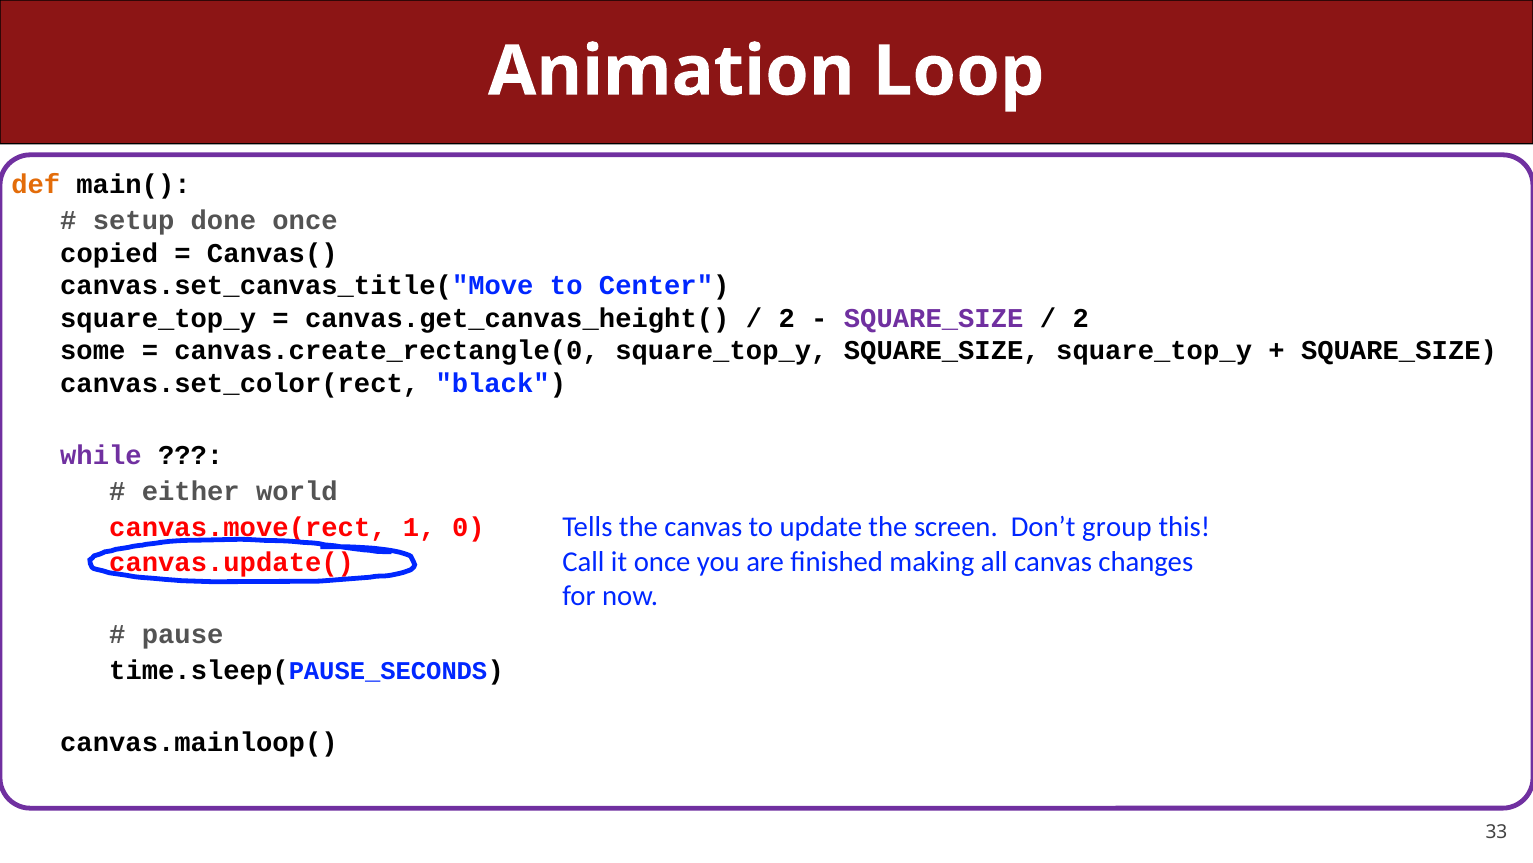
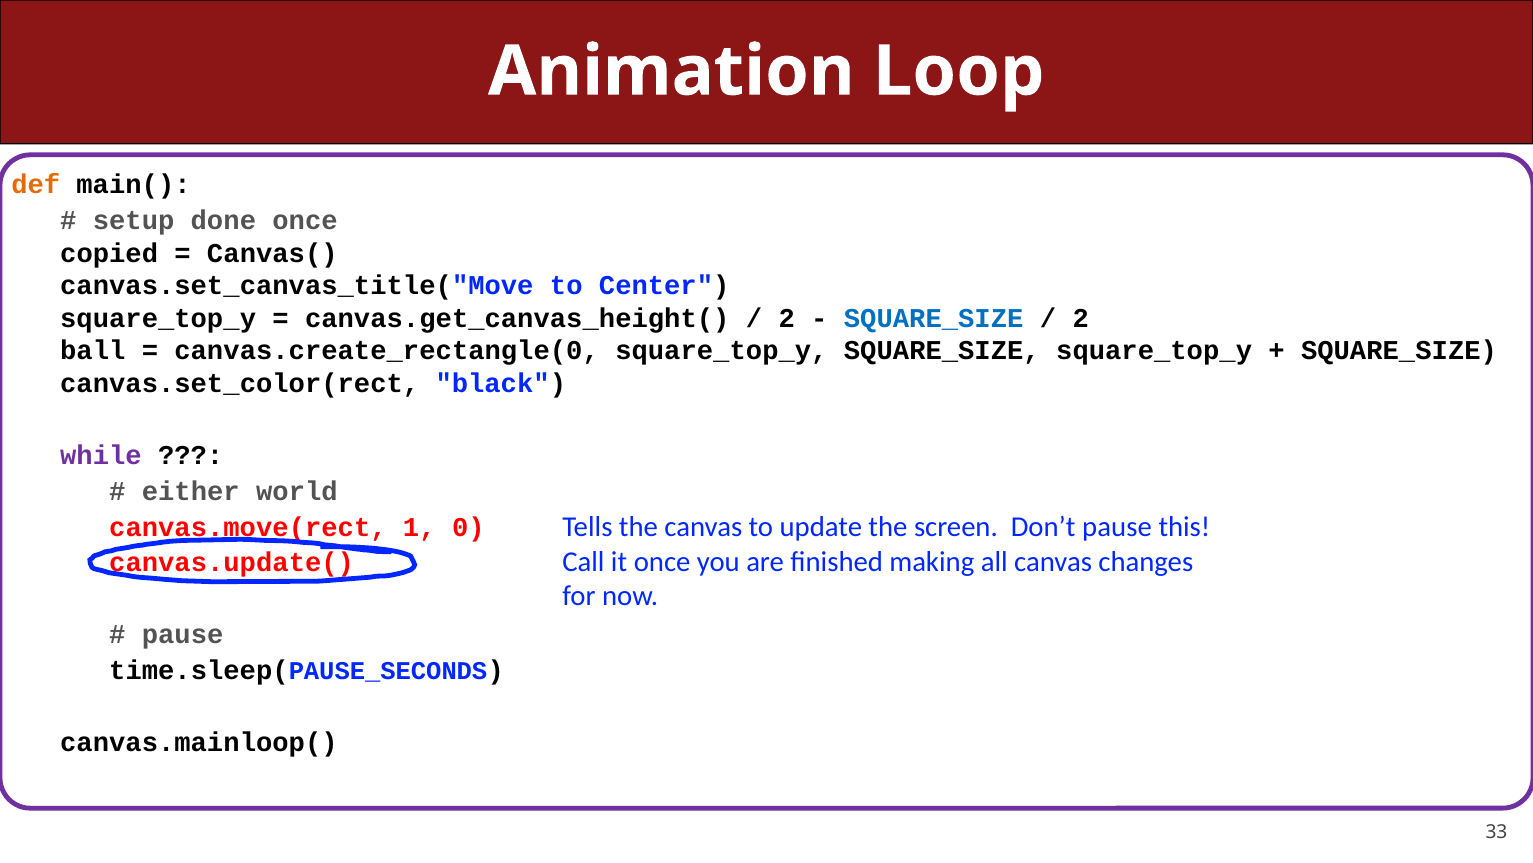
SQUARE_SIZE colour: purple -> blue (934, 318)
some: some -> ball (93, 351)
Don’t group: group -> pause (1117, 527)
